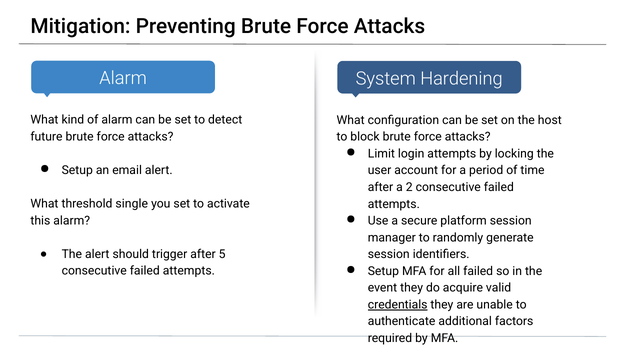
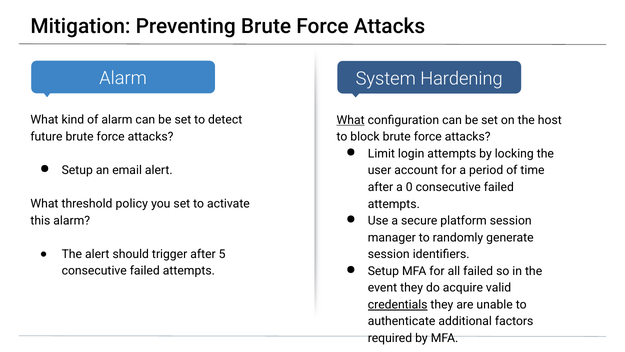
What underline: none -> present (351, 120)
2: 2 -> 0 (409, 187)
single: single -> policy (132, 204)
